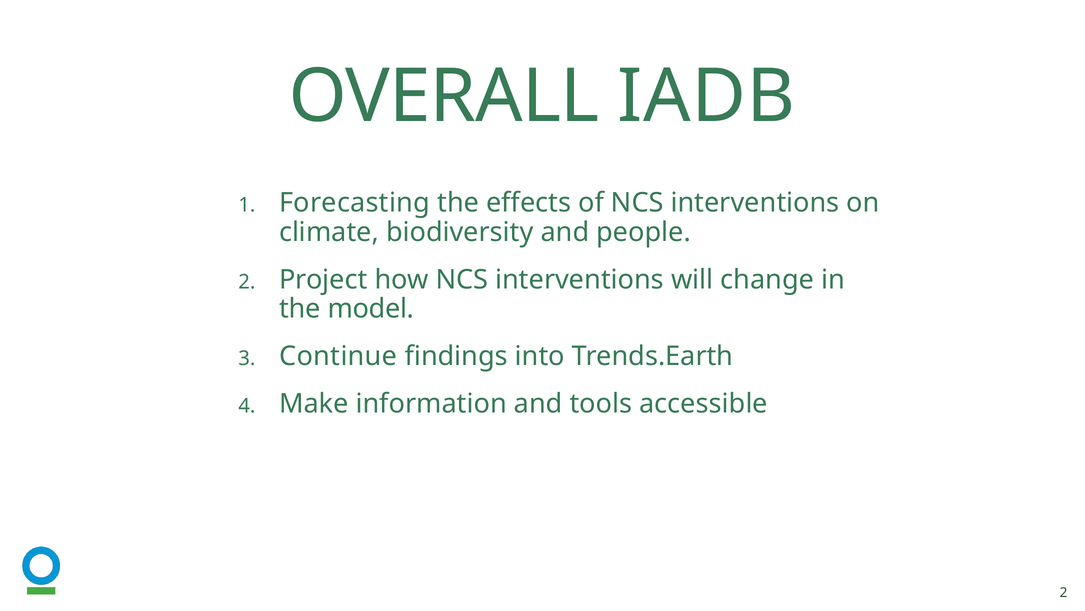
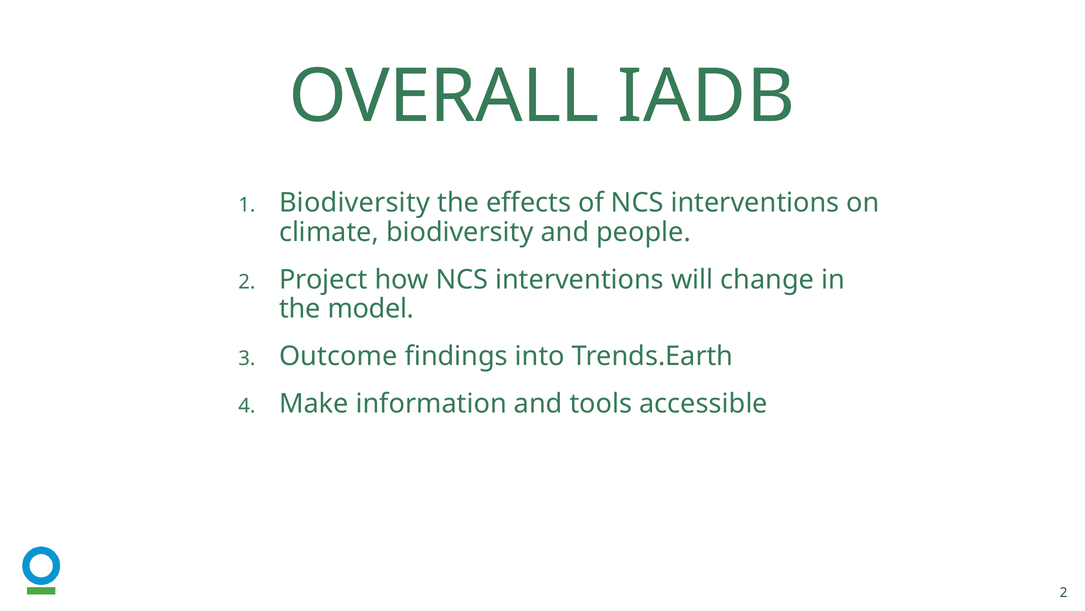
Forecasting: Forecasting -> Biodiversity (355, 203)
Continue: Continue -> Outcome (338, 356)
